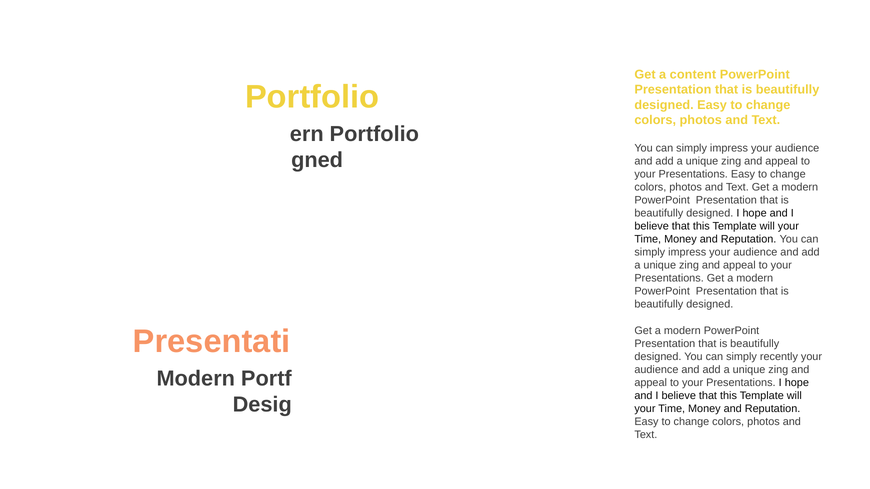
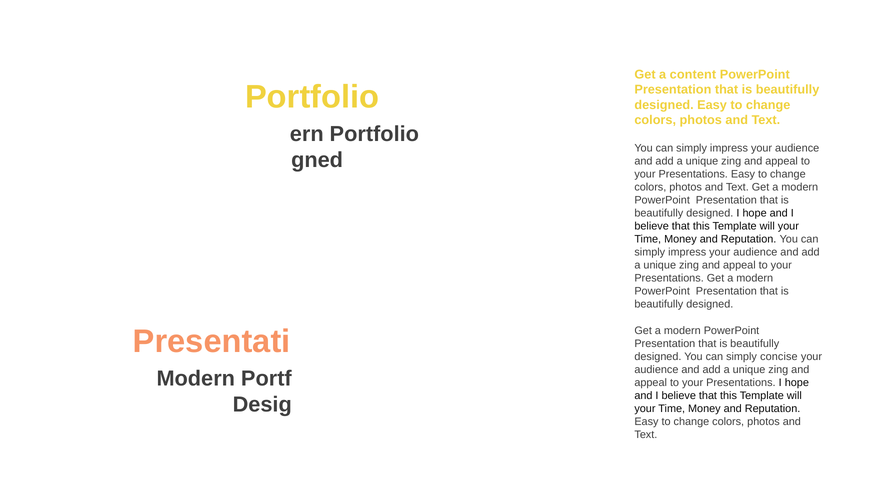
recently: recently -> concise (779, 357)
